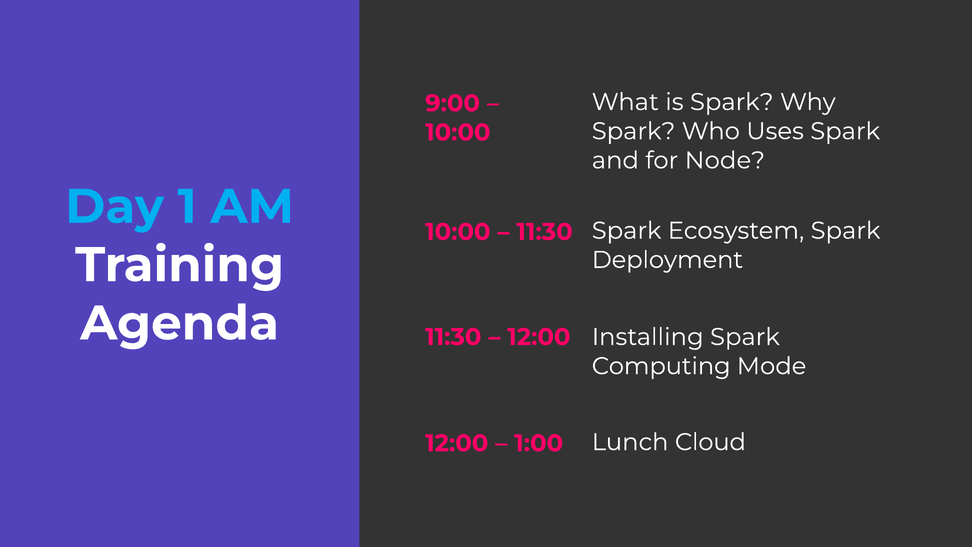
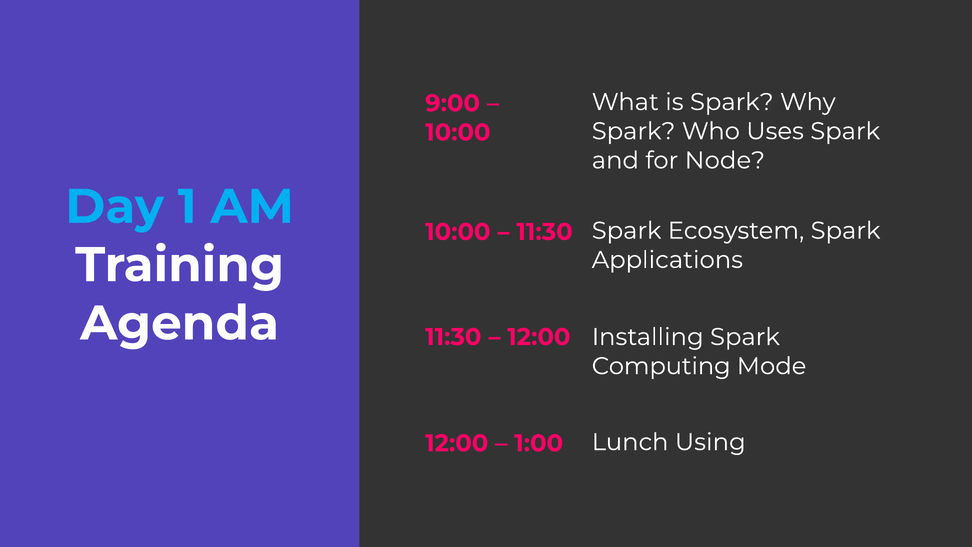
Deployment: Deployment -> Applications (667, 260)
Cloud: Cloud -> Using (710, 442)
